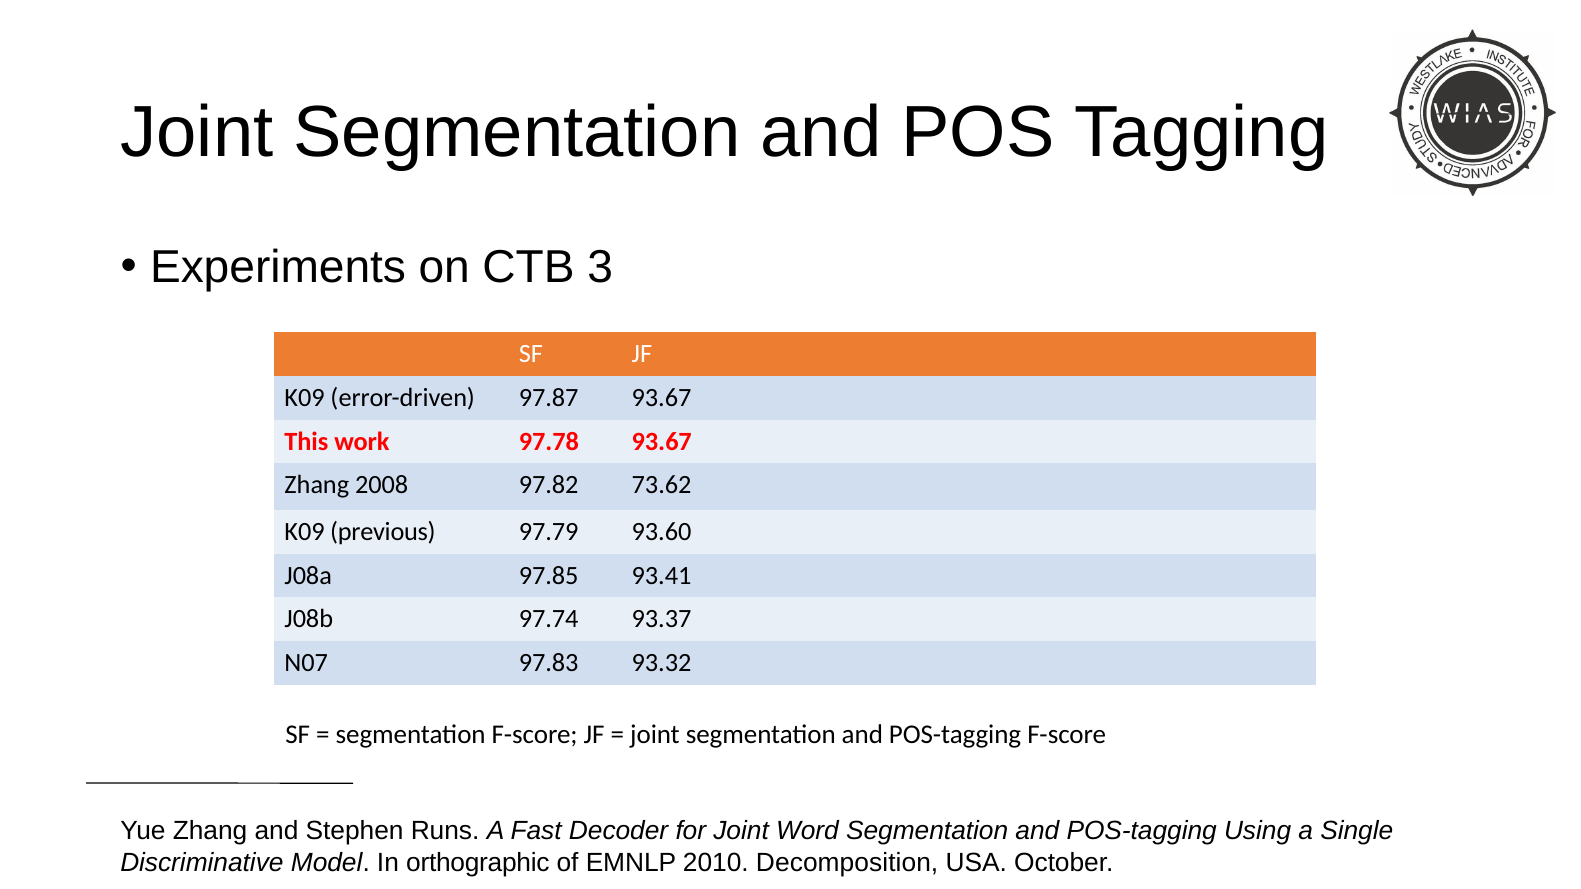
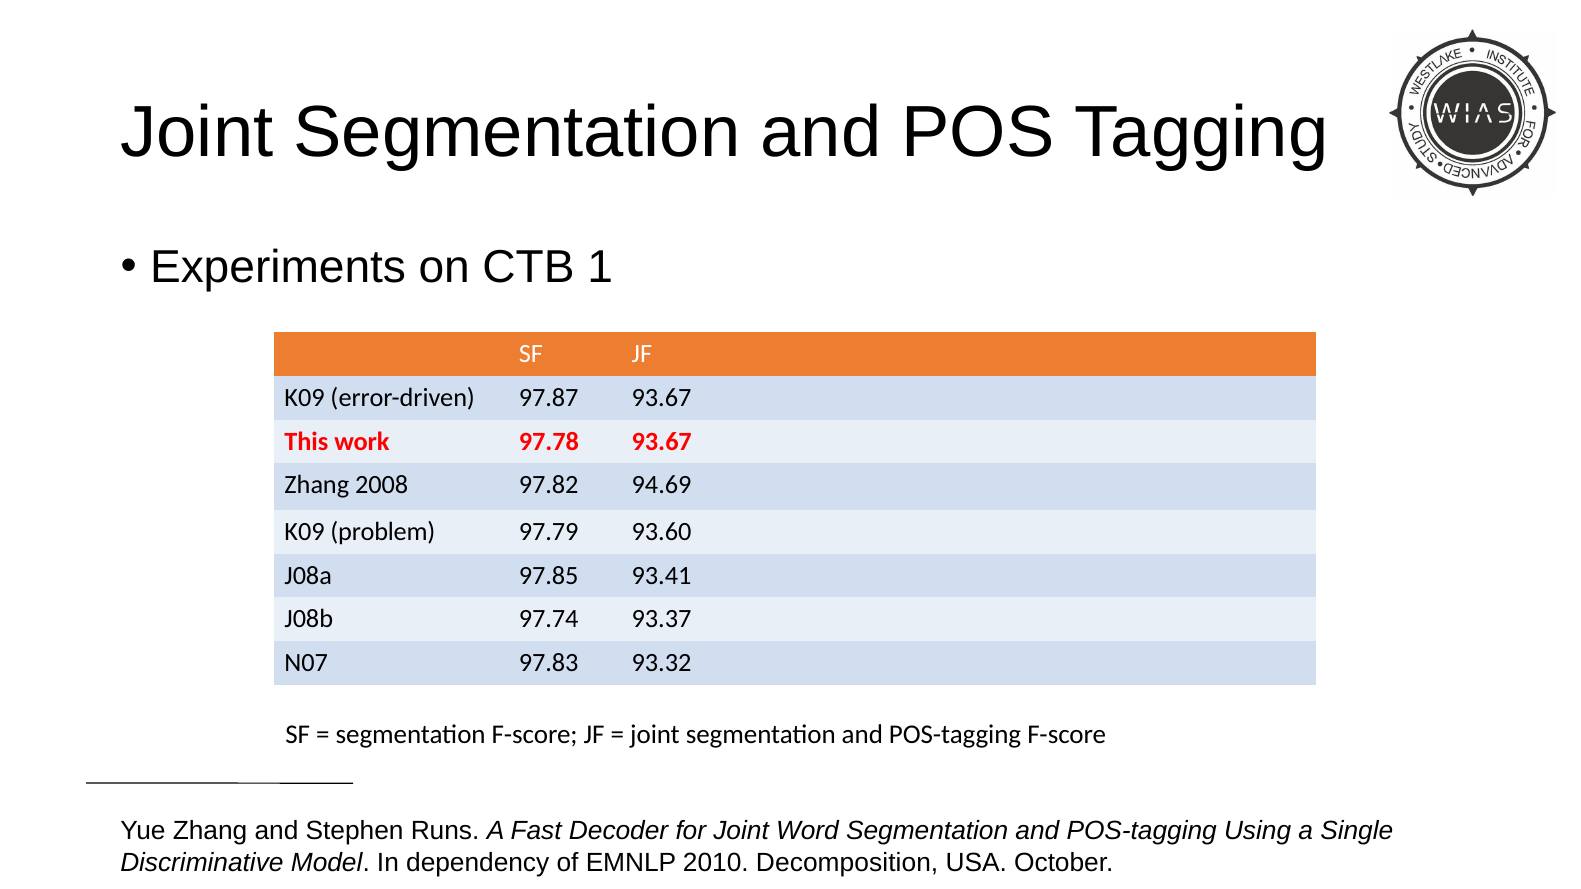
3: 3 -> 1 (600, 267)
73.62: 73.62 -> 94.69 (662, 485)
previous: previous -> problem (383, 532)
orthographic: orthographic -> dependency (478, 863)
